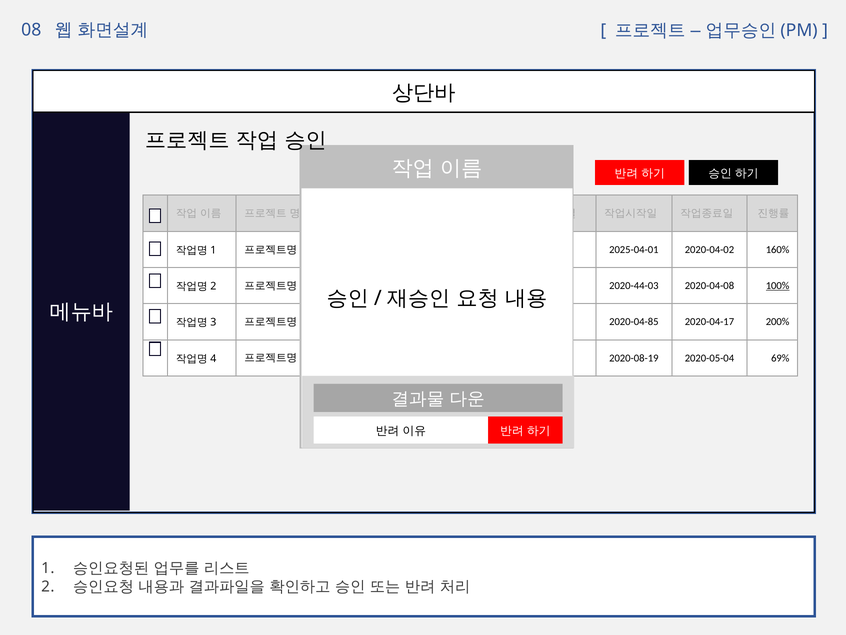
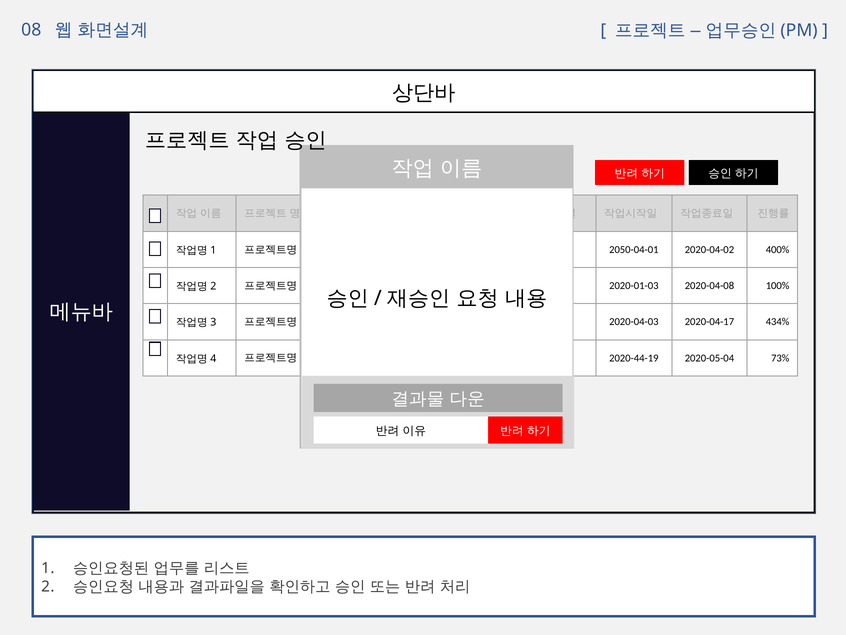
2025-04-01: 2025-04-01 -> 2050-04-01 (634, 249)
160%: 160% -> 400% (778, 249)
2020-44-03: 2020-44-03 -> 2020-01-03 (634, 286)
100% underline: present -> none (778, 286)
2020-04-85: 2020-04-85 -> 2020-04-03 (634, 322)
200%: 200% -> 434% (778, 322)
2020-08-19: 2020-08-19 -> 2020-44-19 (634, 358)
69%: 69% -> 73% (780, 358)
